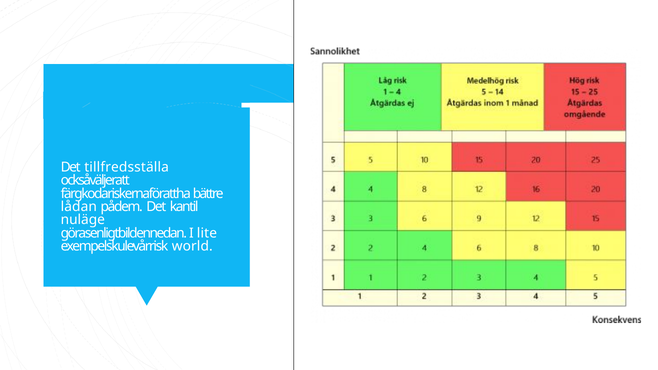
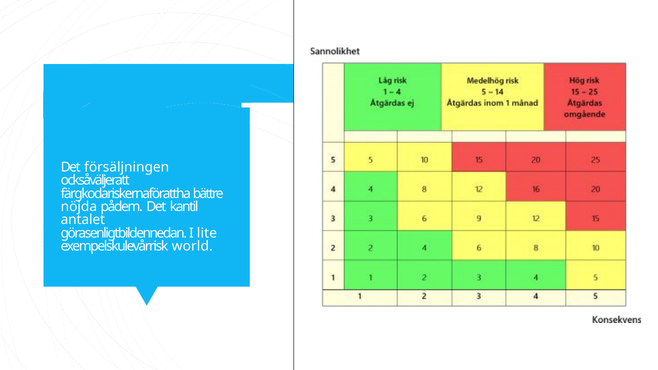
tillfredsställa: tillfredsställa -> försäljningen (127, 167)
lådan: lådan -> nöjda (79, 207)
nuläge: nuläge -> antalet (83, 220)
